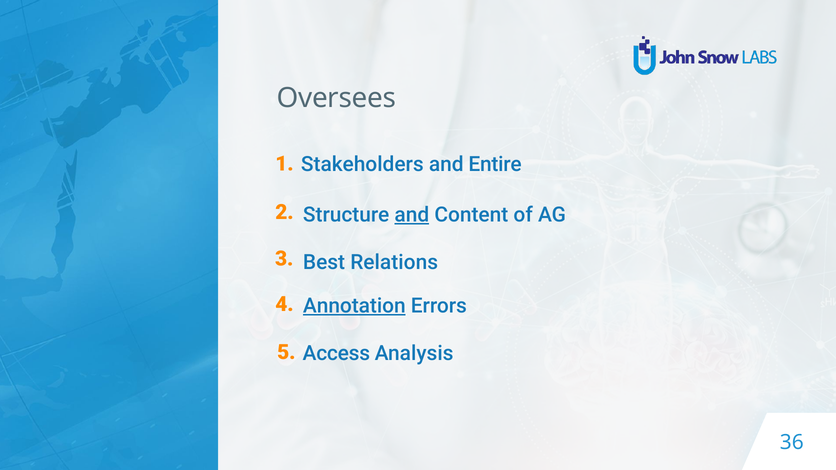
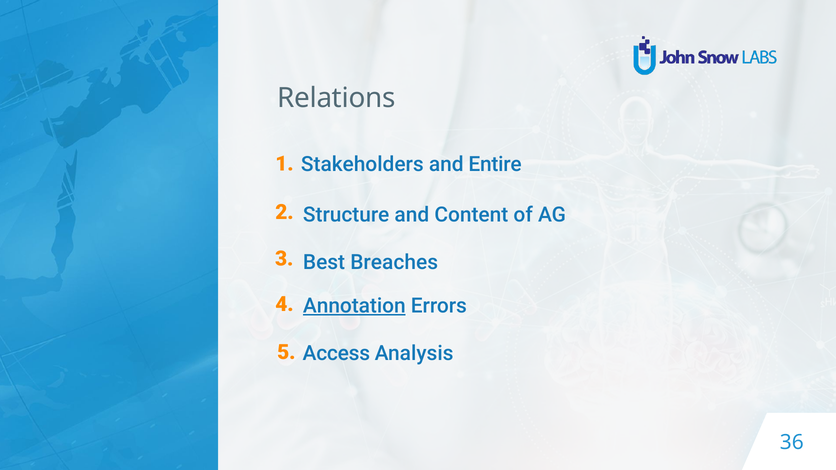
Oversees: Oversees -> Relations (336, 98)
and underline: present -> none (412, 215)
Relations: Relations -> Breaches (394, 262)
